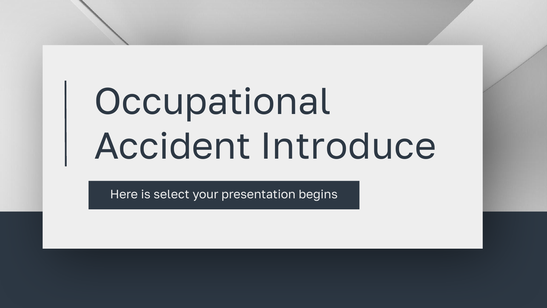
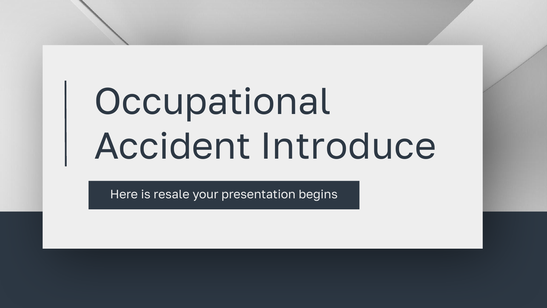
select: select -> resale (172, 194)
